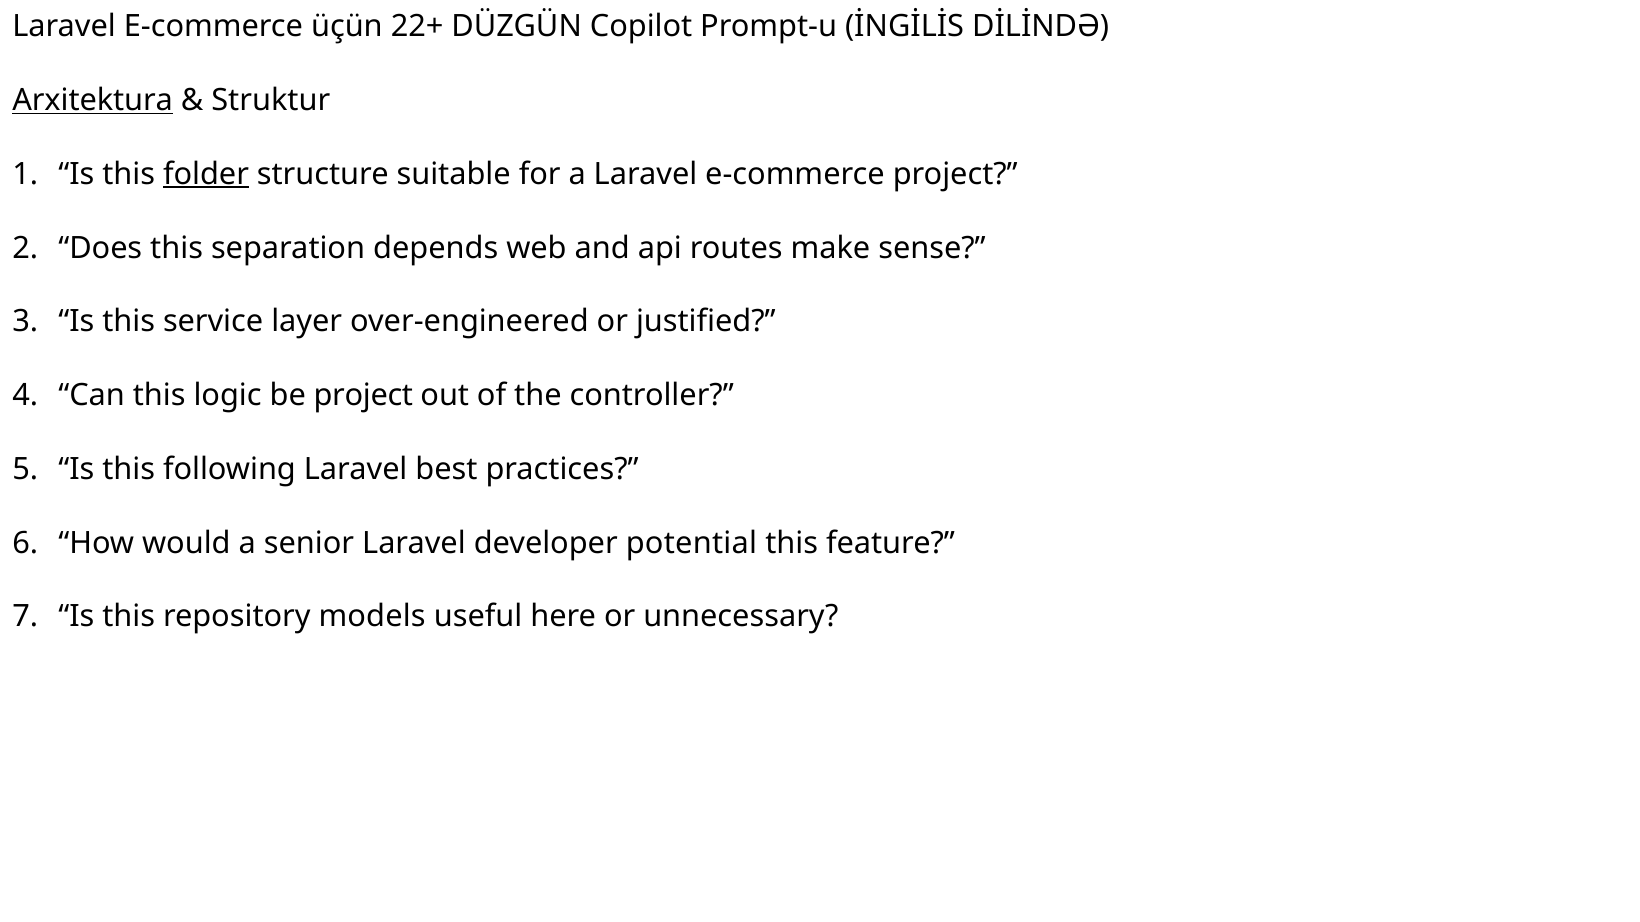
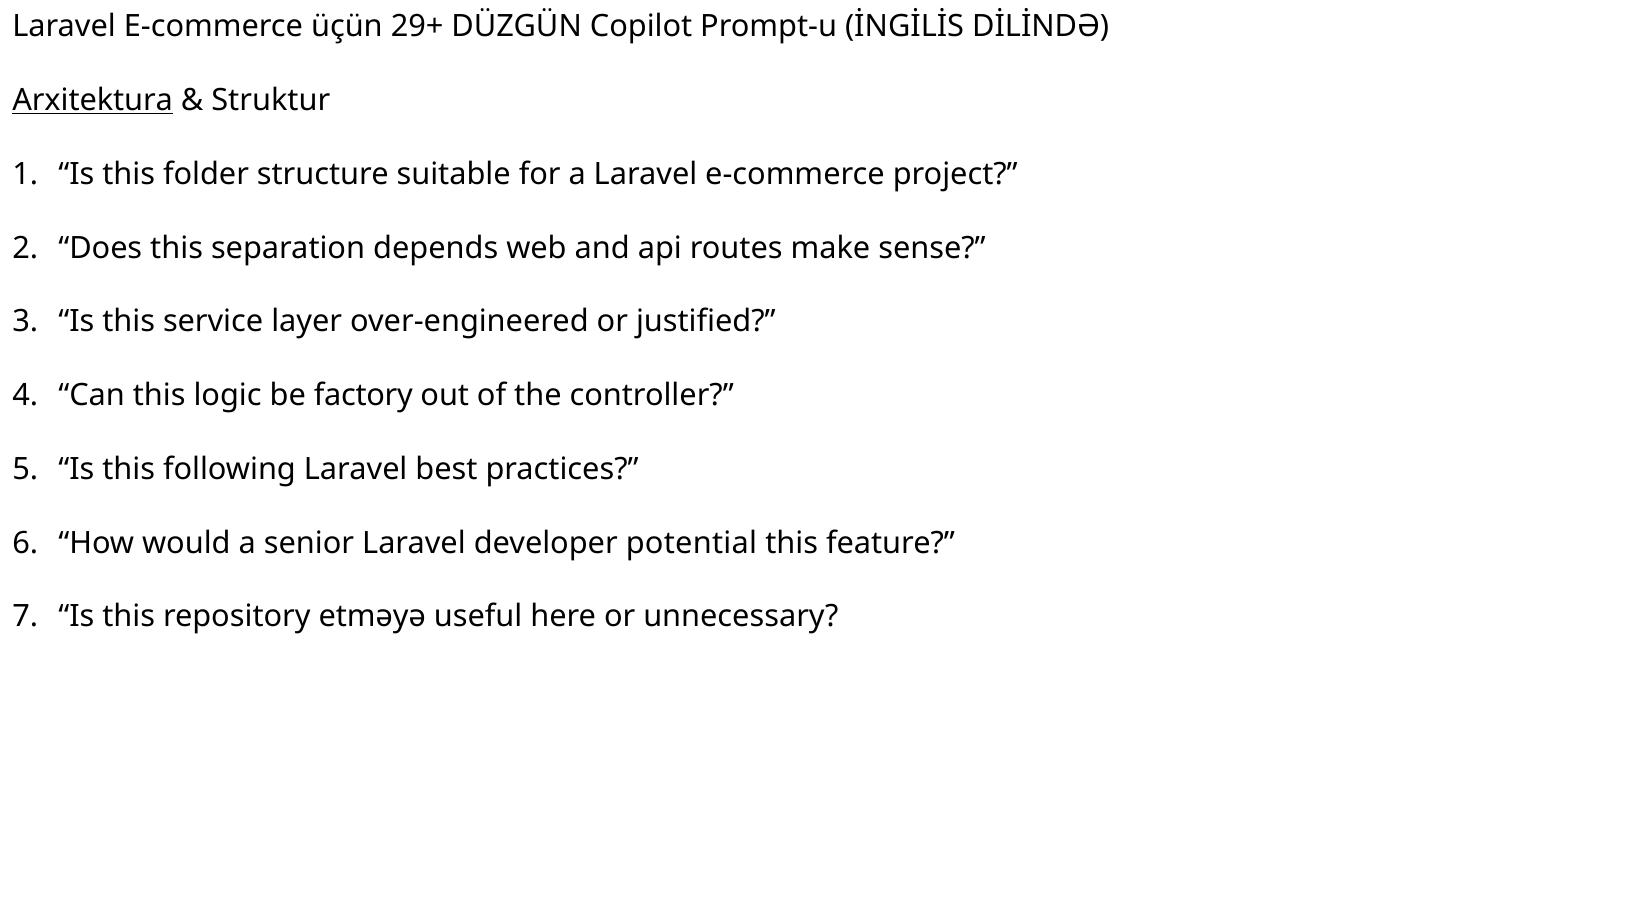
22+: 22+ -> 29+ (417, 27)
folder underline: present -> none (206, 174)
be project: project -> factory (363, 396)
models: models -> etməyə (372, 617)
